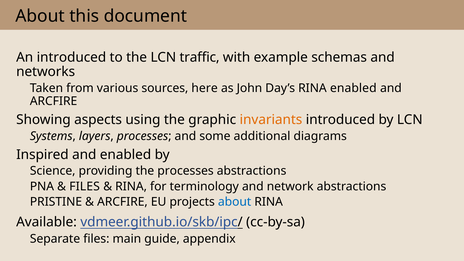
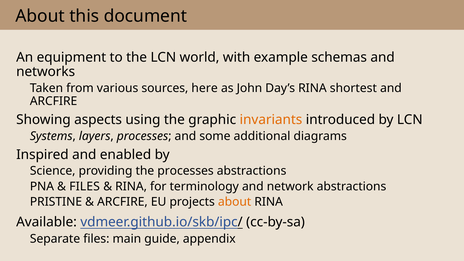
An introduced: introduced -> equipment (71, 57)
traffic: traffic -> world (200, 57)
RINA enabled: enabled -> shortest (353, 88)
about colour: blue -> orange (235, 202)
